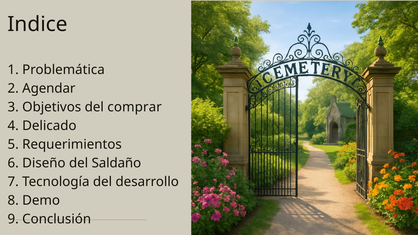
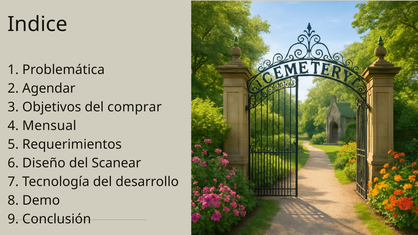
Delicado: Delicado -> Mensual (49, 126)
Saldaño: Saldaño -> Scanear (116, 163)
